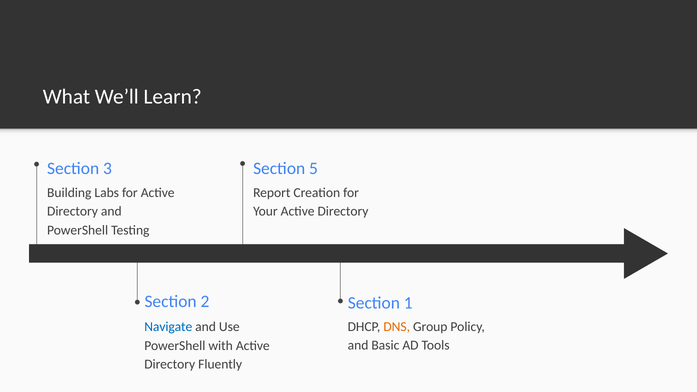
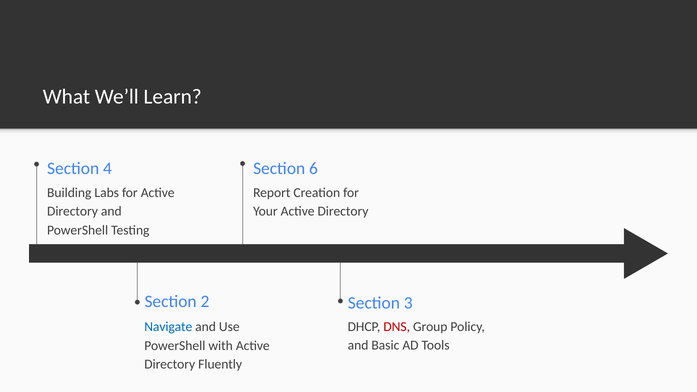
3: 3 -> 4 (107, 168)
5: 5 -> 6 (314, 168)
1: 1 -> 3 (408, 303)
DNS colour: orange -> red (397, 326)
